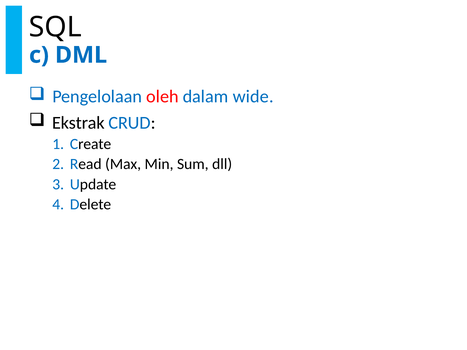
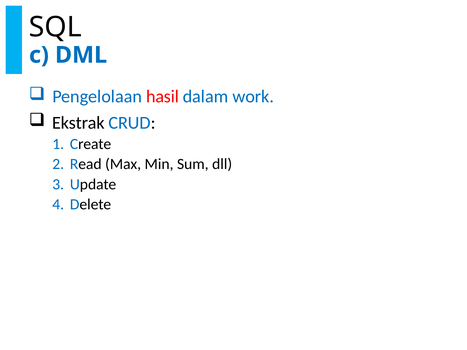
oleh: oleh -> hasil (163, 97)
wide: wide -> work (253, 97)
